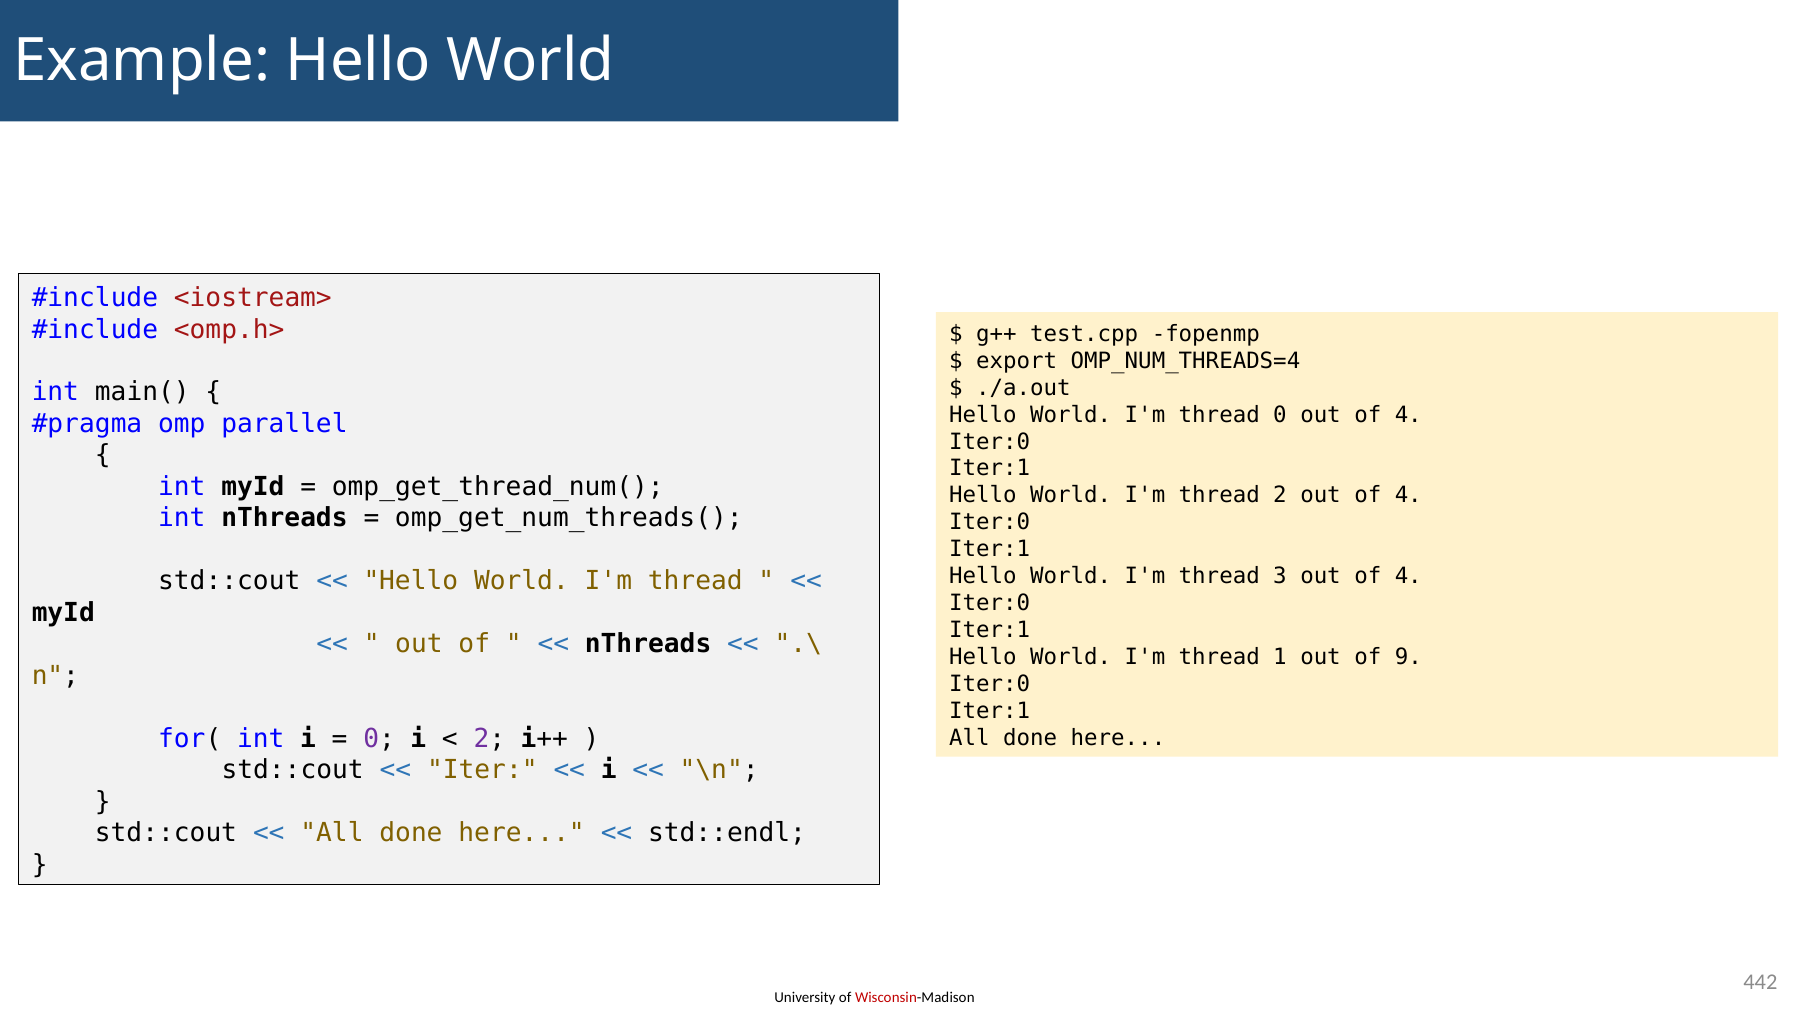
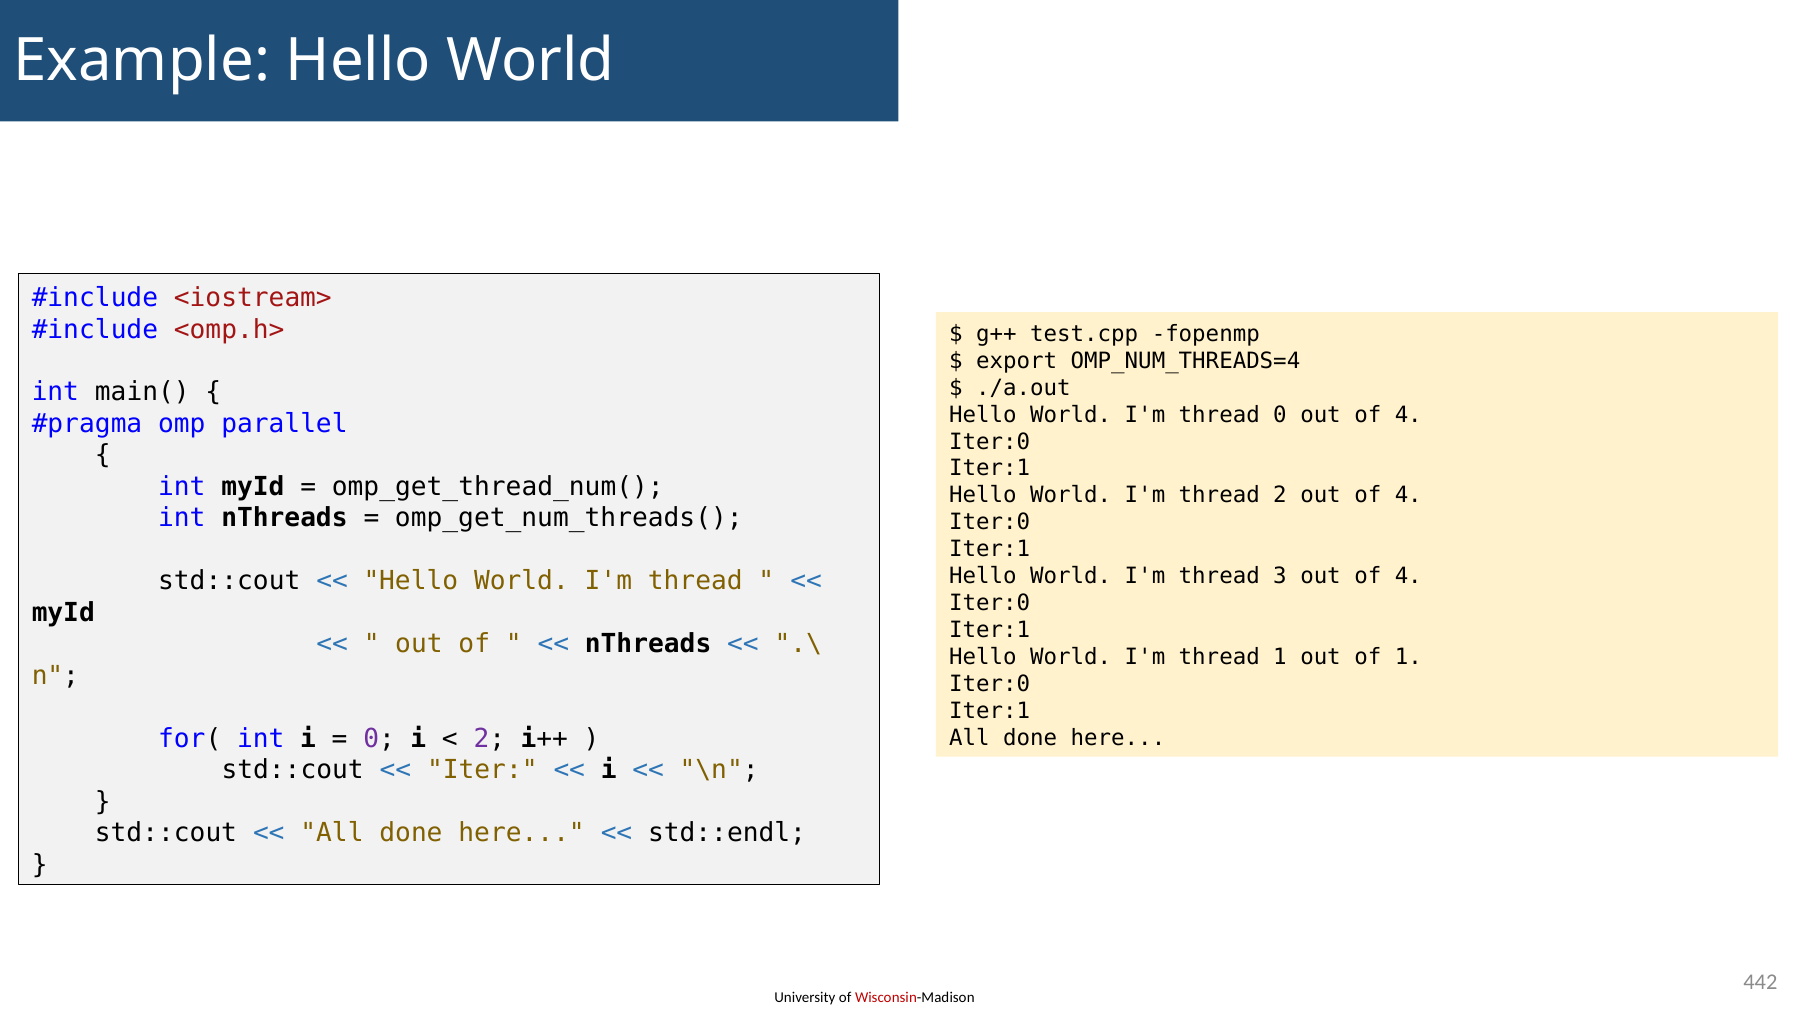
of 9: 9 -> 1 (1408, 657)
